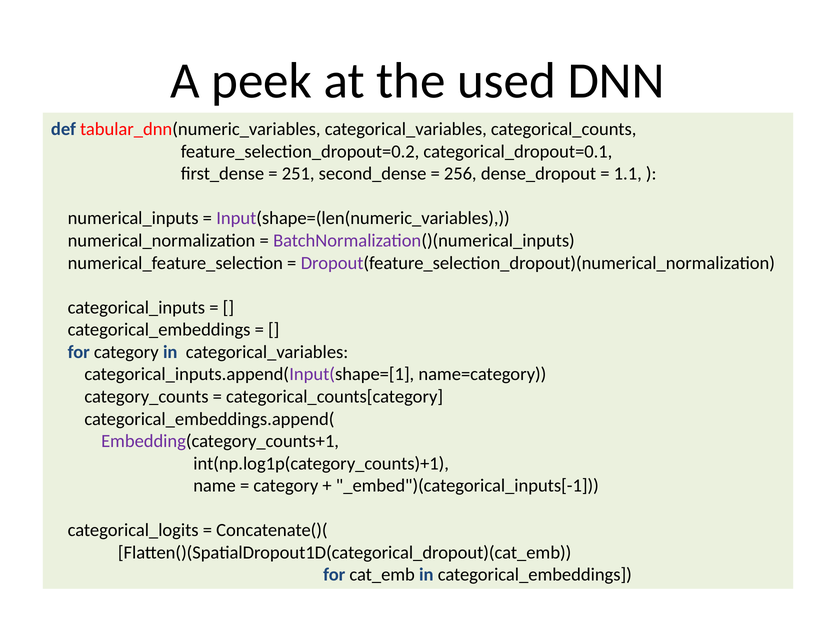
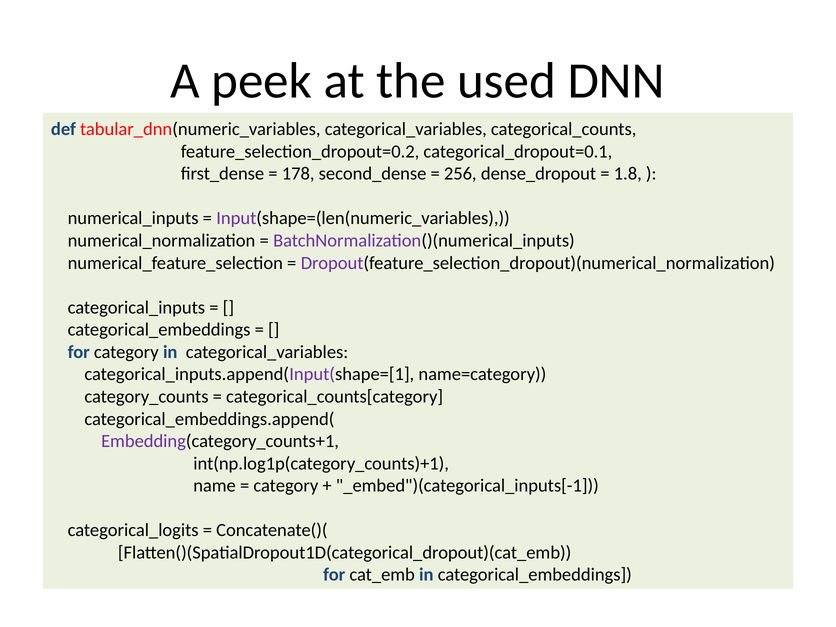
251: 251 -> 178 (298, 174)
1.1: 1.1 -> 1.8 (628, 174)
